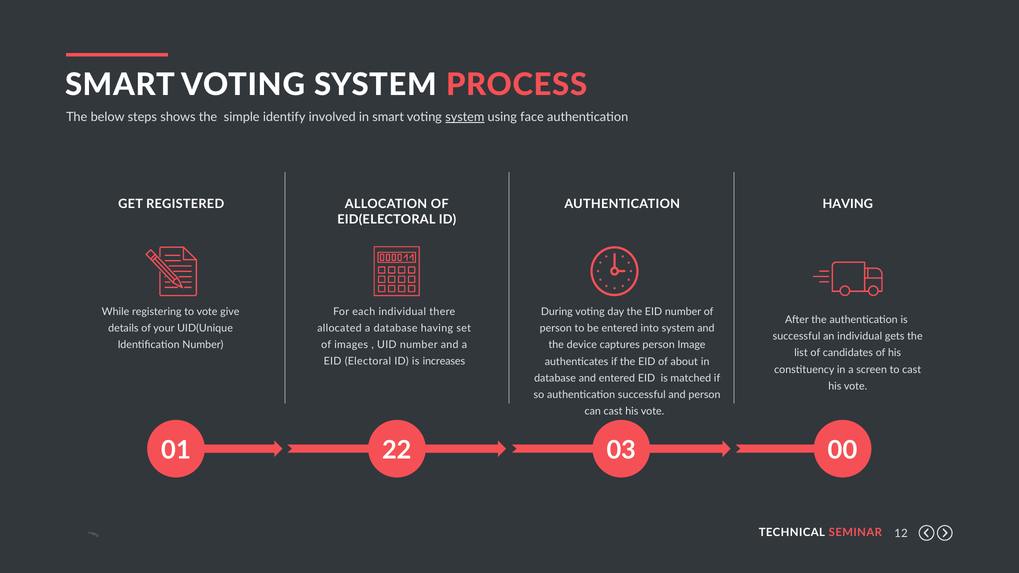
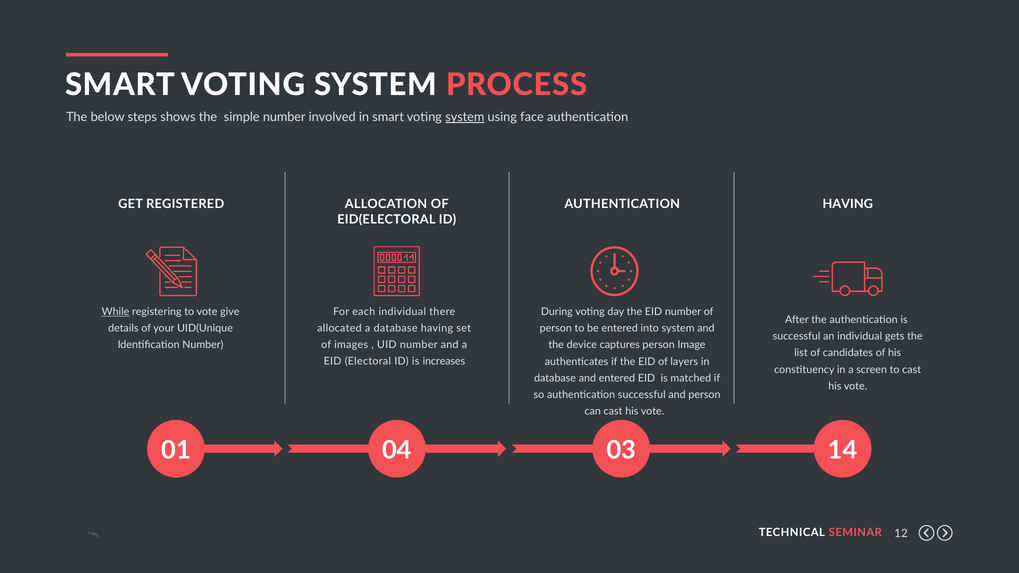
simple identify: identify -> number (284, 117)
While underline: none -> present (115, 312)
about: about -> layers (684, 362)
22: 22 -> 04 (397, 450)
00: 00 -> 14 (843, 450)
